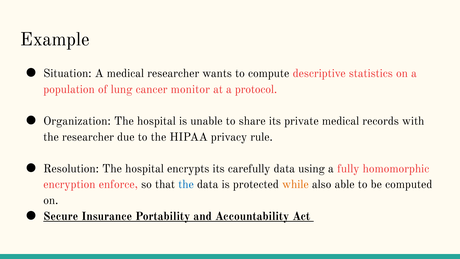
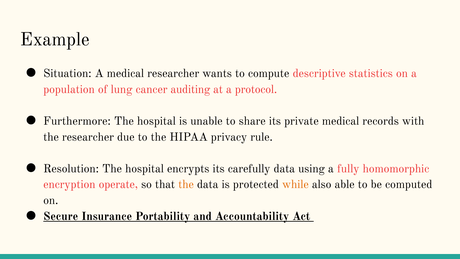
monitor: monitor -> auditing (190, 89)
Organization: Organization -> Furthermore (77, 121)
enforce: enforce -> operate (118, 184)
the colour: blue -> orange (186, 184)
